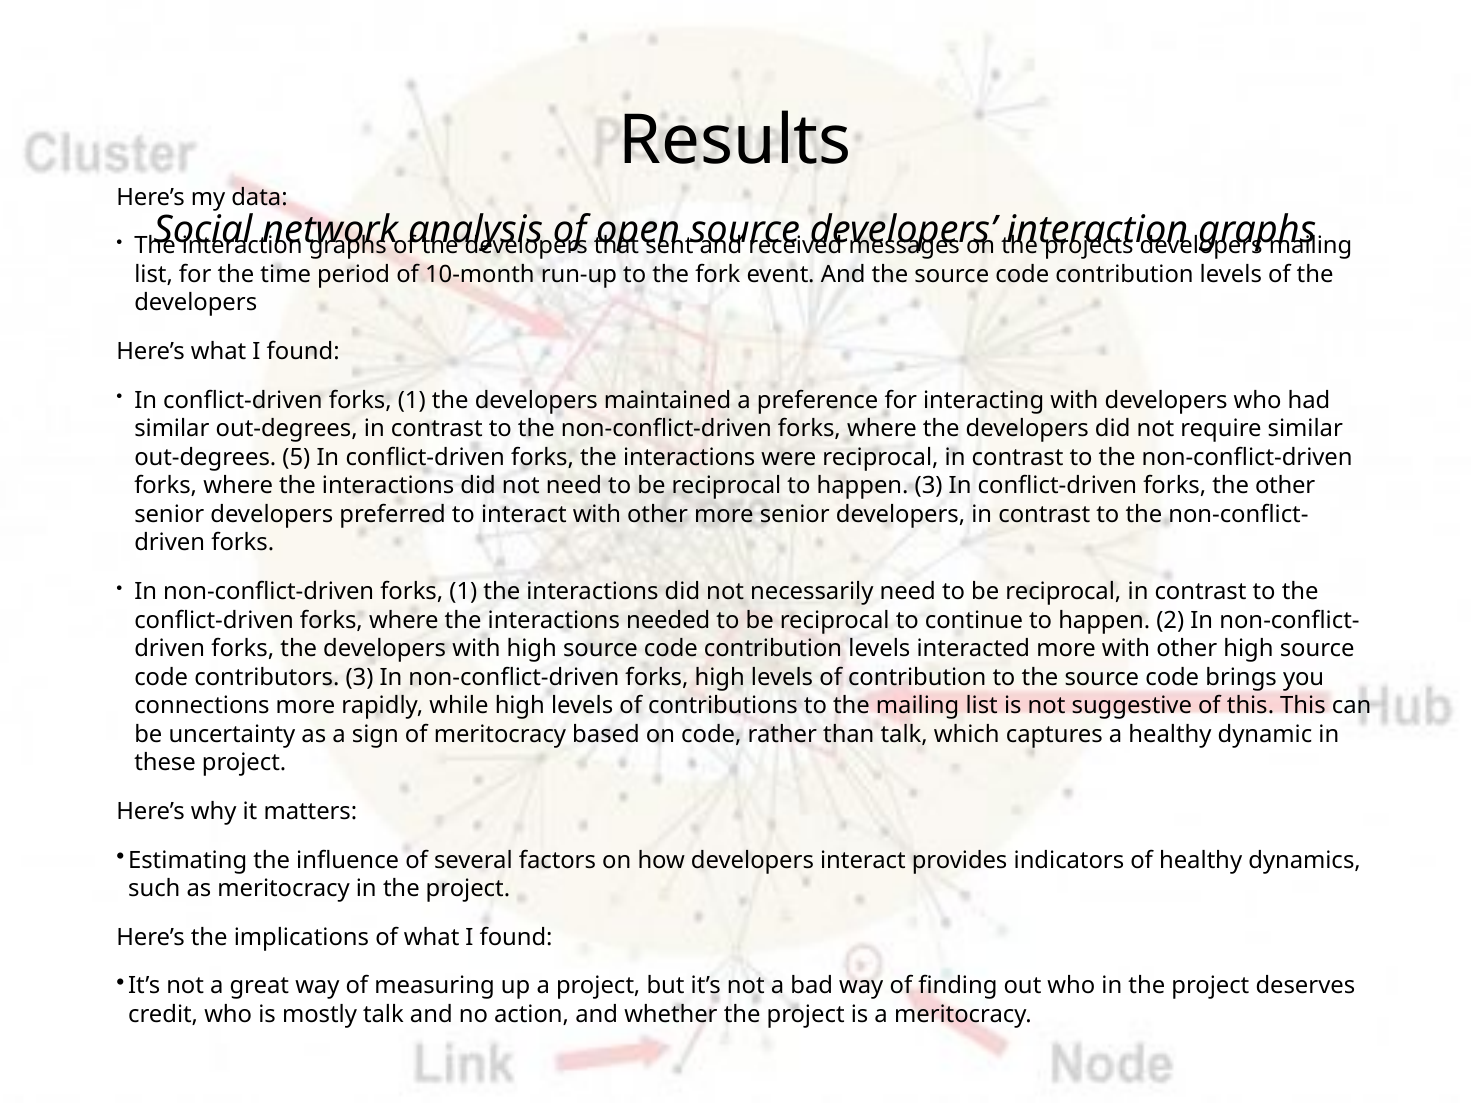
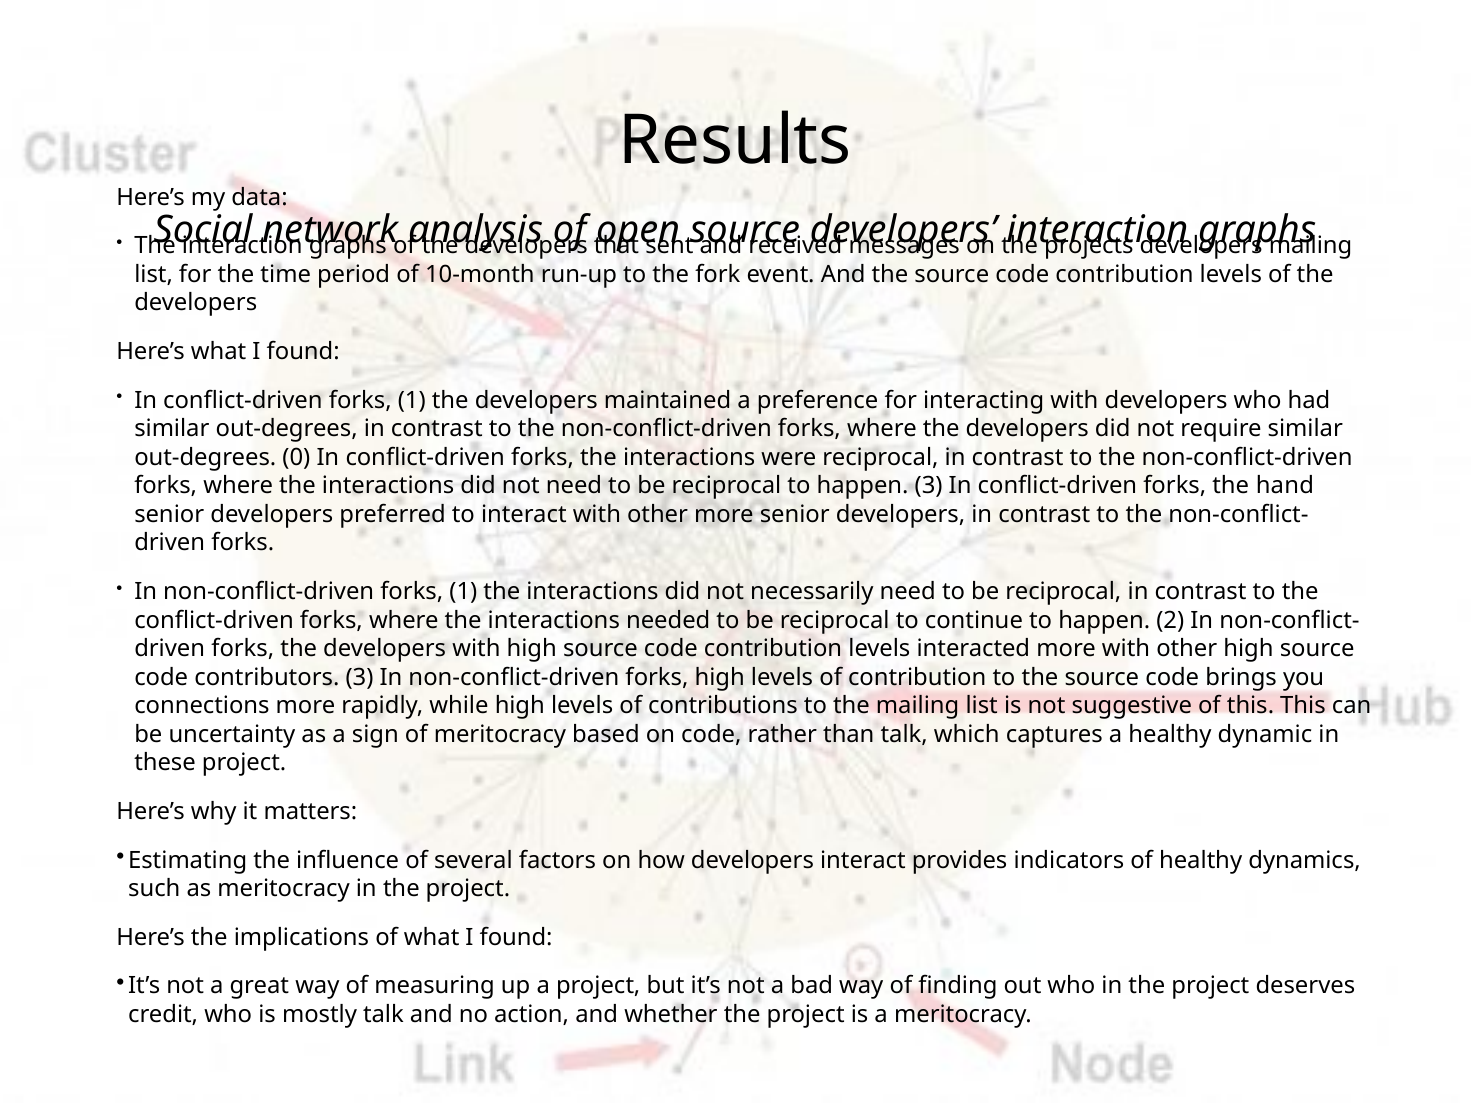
5: 5 -> 0 (296, 457)
the other: other -> hand (1285, 486)
